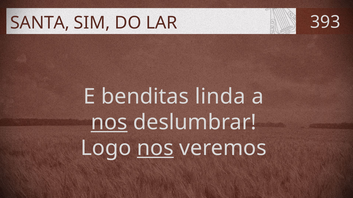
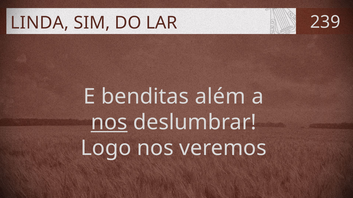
SANTA: SANTA -> LINDA (40, 23)
393: 393 -> 239 (325, 22)
linda: linda -> além (220, 97)
nos underline: present -> none (155, 149)
